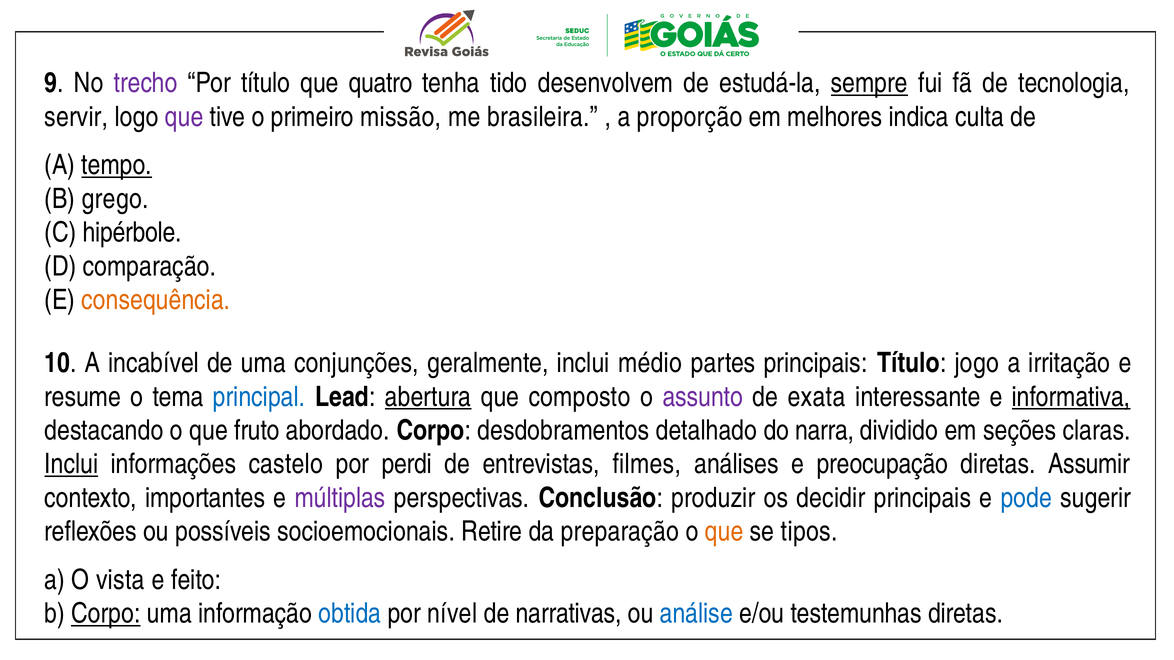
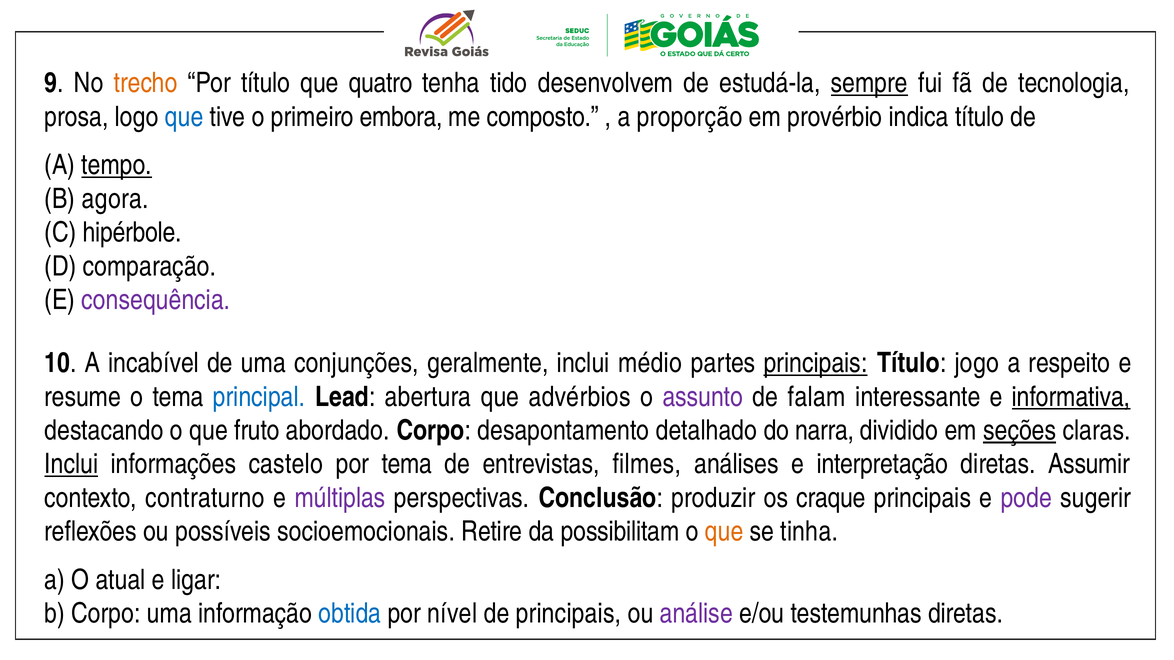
trecho colour: purple -> orange (146, 83)
servir: servir -> prosa (76, 117)
que colour: purple -> blue (184, 117)
missão: missão -> embora (401, 117)
brasileira: brasileira -> composto (543, 117)
melhores: melhores -> provérbio (835, 117)
indica culta: culta -> título (980, 117)
grego: grego -> agora (115, 199)
consequência colour: orange -> purple (156, 300)
principais underline: none -> present (816, 363)
irritação: irritação -> respeito (1069, 363)
abertura underline: present -> none (428, 397)
composto: composto -> advérbios (580, 397)
exata: exata -> falam (817, 397)
desdobramentos: desdobramentos -> desapontamento (563, 431)
seções underline: none -> present (1020, 431)
por perdi: perdi -> tema (407, 464)
preocupação: preocupação -> interpretação (883, 464)
importantes: importantes -> contraturno (205, 498)
decidir: decidir -> craque (831, 498)
pode colour: blue -> purple (1026, 498)
preparação: preparação -> possibilitam (620, 532)
tipos: tipos -> tinha (809, 532)
vista: vista -> atual (121, 580)
feito: feito -> ligar (196, 580)
Corpo underline: present -> none (106, 614)
de narrativas: narrativas -> principais (569, 614)
análise colour: blue -> purple (696, 614)
